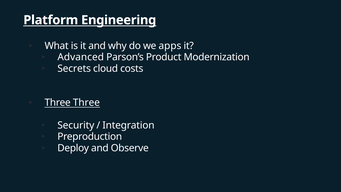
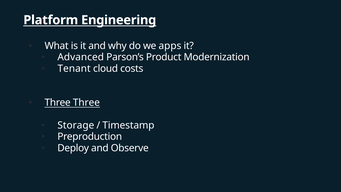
Secrets: Secrets -> Tenant (74, 68)
Security: Security -> Storage (76, 125)
Integration: Integration -> Timestamp (128, 125)
